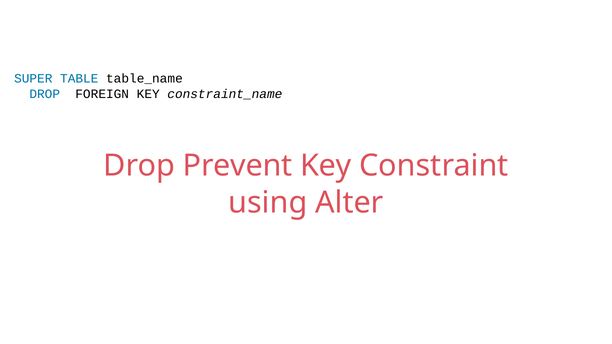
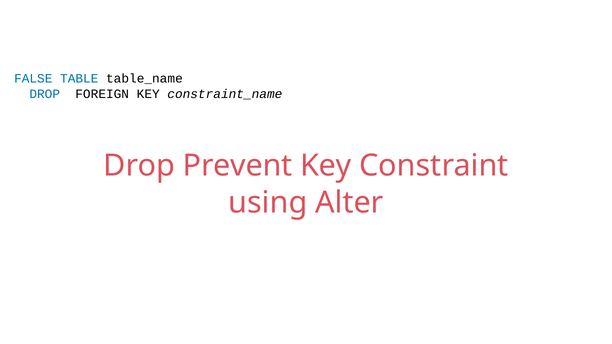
SUPER: SUPER -> FALSE (33, 79)
